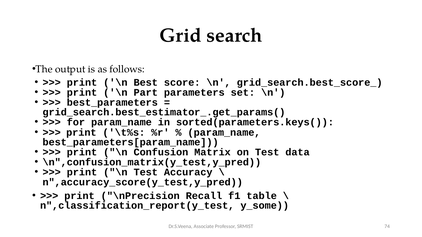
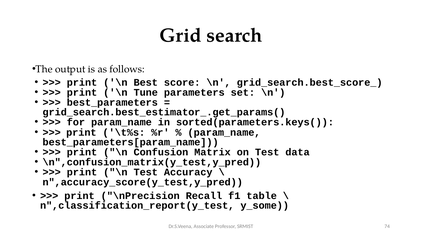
Part: Part -> Tune (146, 93)
